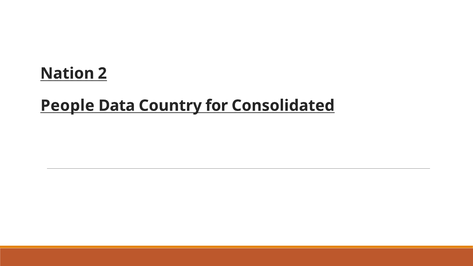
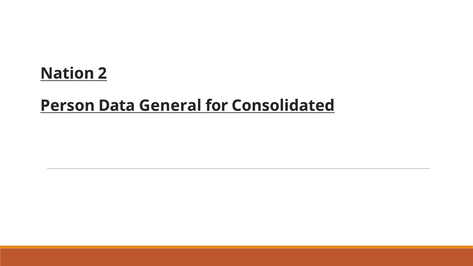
People: People -> Person (68, 106)
Country: Country -> General (170, 106)
